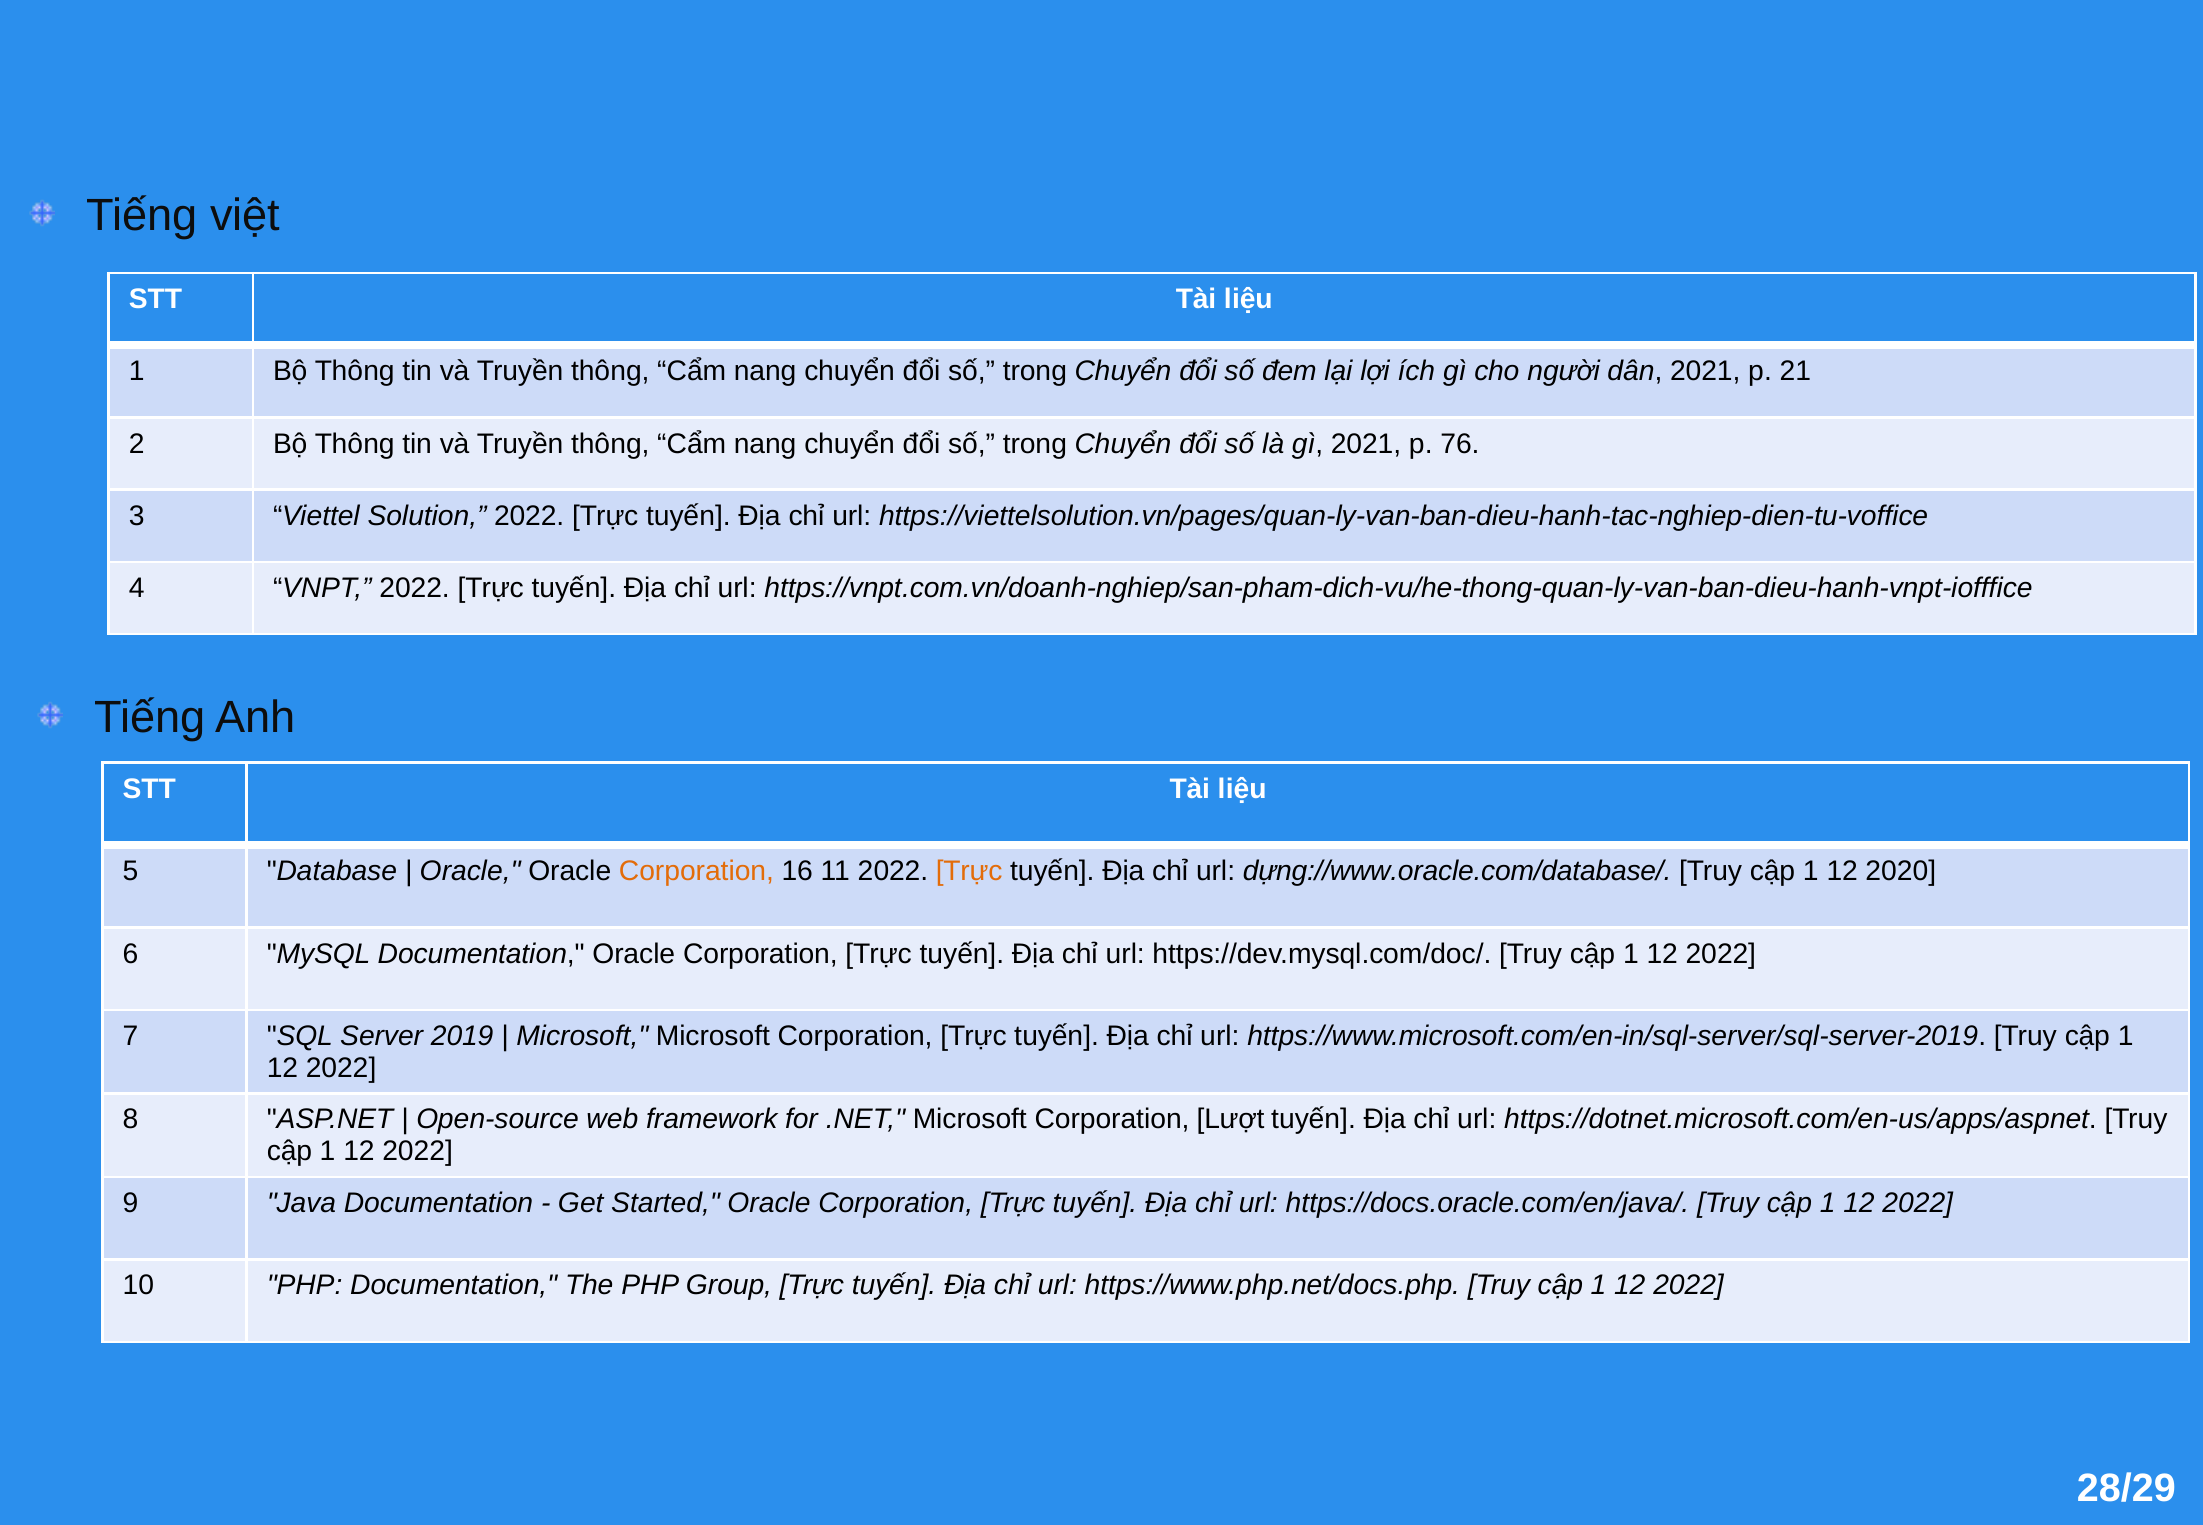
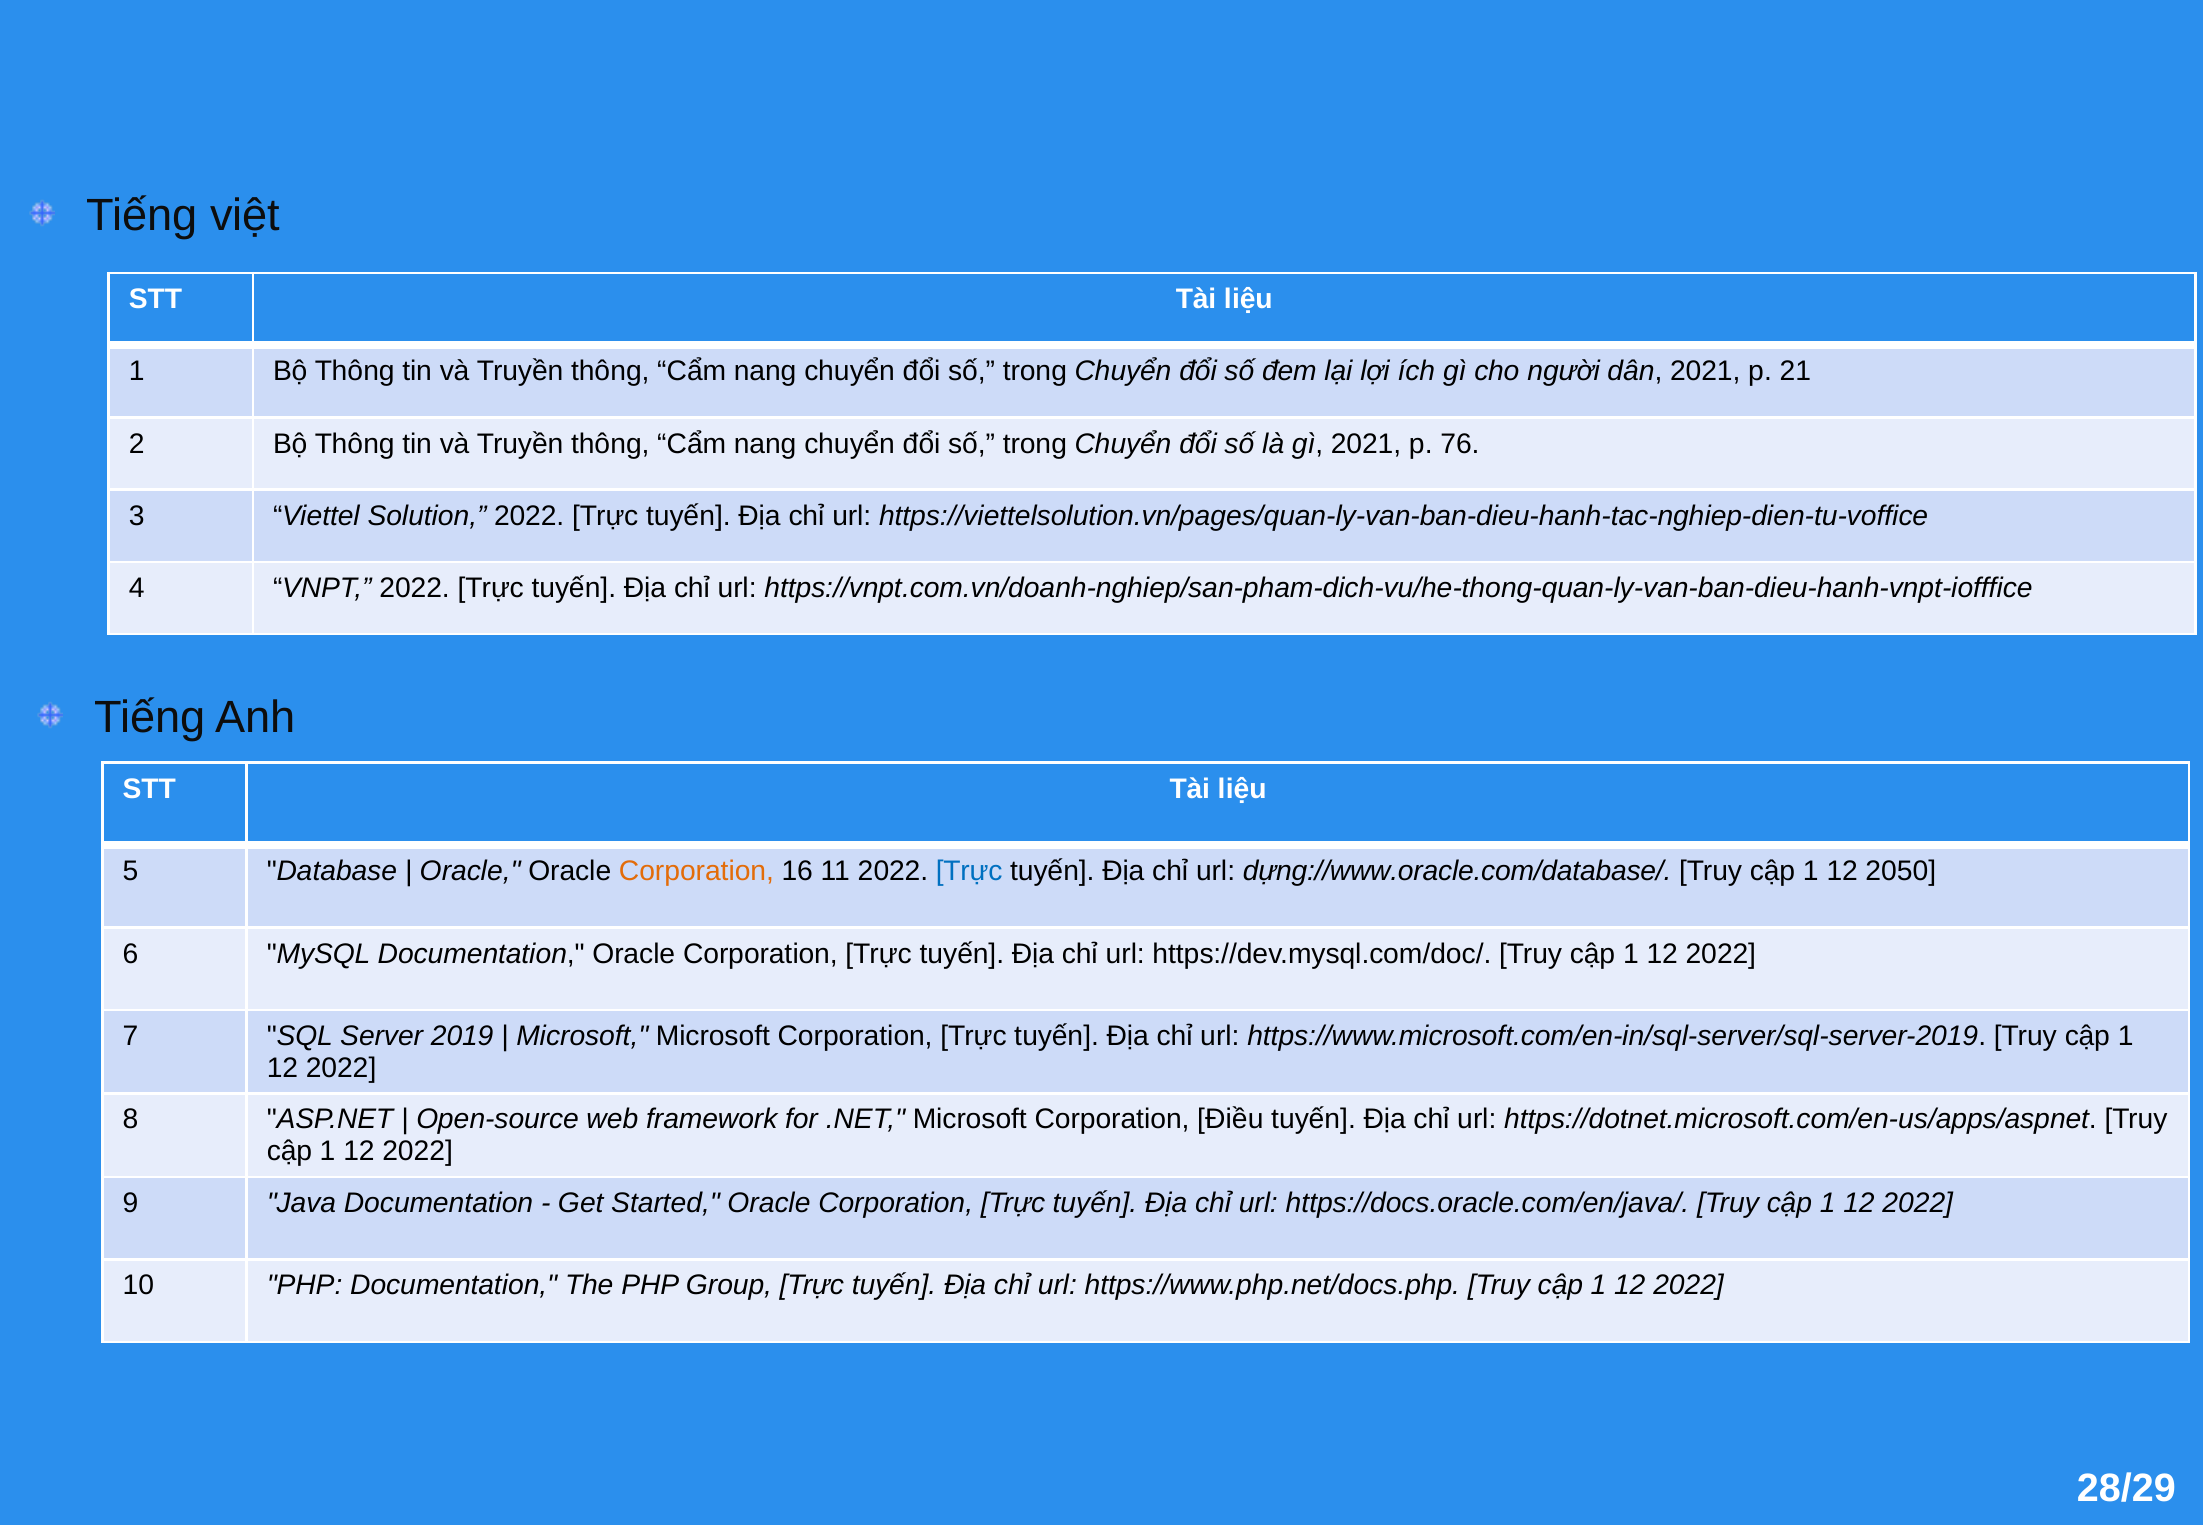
Trực colour: orange -> blue (969, 871)
2020: 2020 -> 2050 (1901, 871)
Lượt: Lượt -> Điều (1230, 1120)
